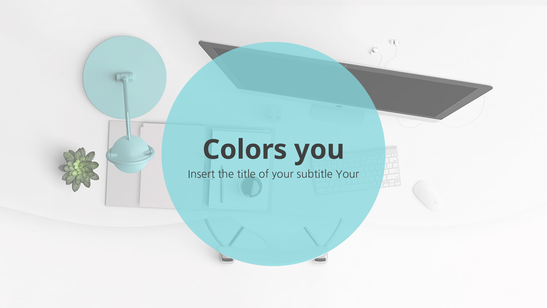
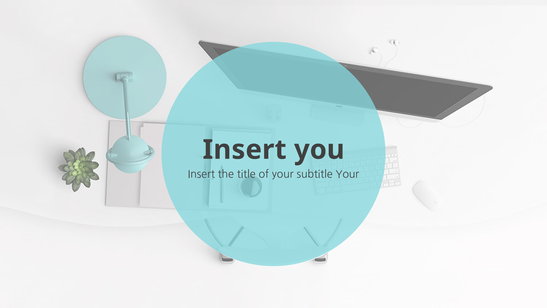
Colors: Colors -> Insert (245, 150)
